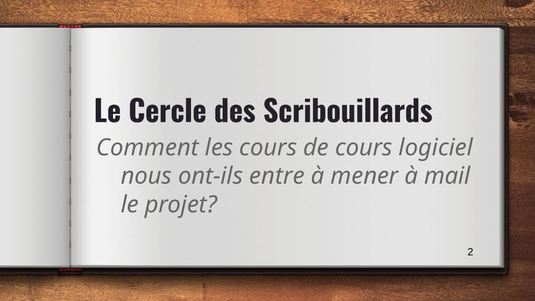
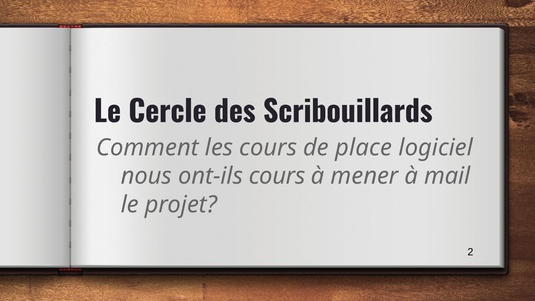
de cours: cours -> place (364, 148)
ont-ils entre: entre -> cours (277, 176)
